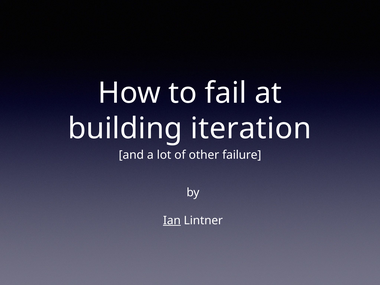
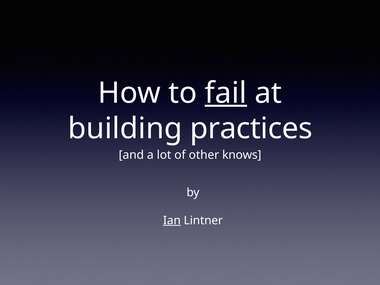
fail underline: none -> present (226, 93)
iteration: iteration -> practices (251, 129)
failure: failure -> knows (242, 155)
